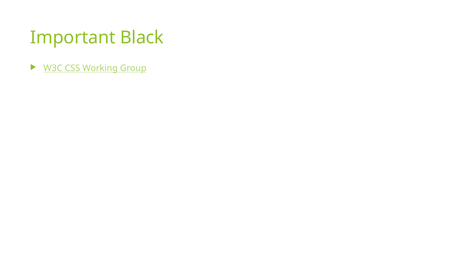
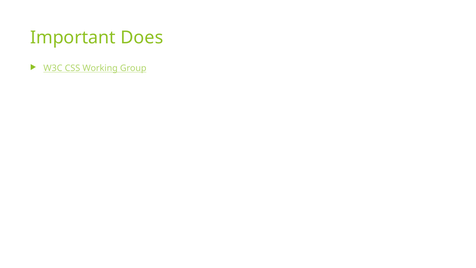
Black: Black -> Does (142, 38)
